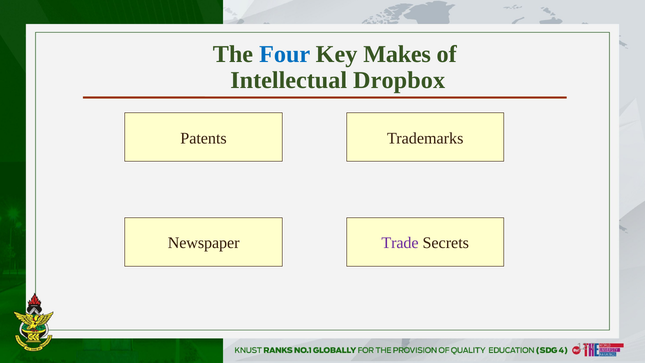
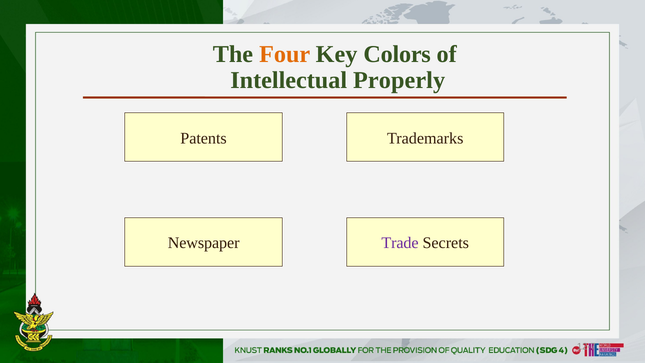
Four colour: blue -> orange (285, 54)
Makes: Makes -> Colors (397, 54)
Dropbox: Dropbox -> Properly (399, 80)
